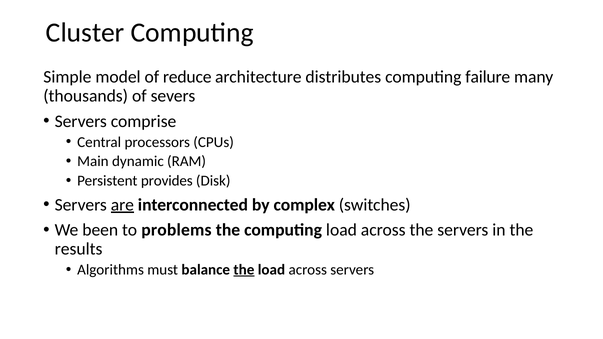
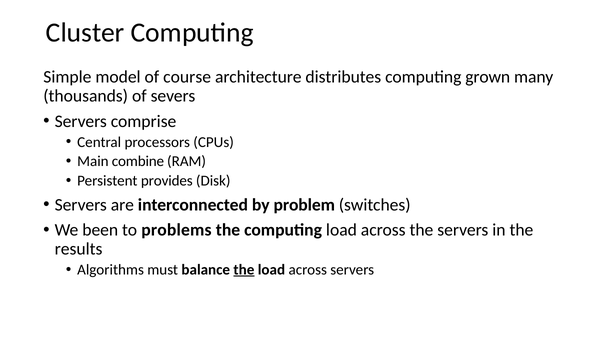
reduce: reduce -> course (187, 77)
failure: failure -> grown (488, 77)
dynamic: dynamic -> combine (138, 162)
are underline: present -> none (122, 205)
complex: complex -> problem (304, 205)
